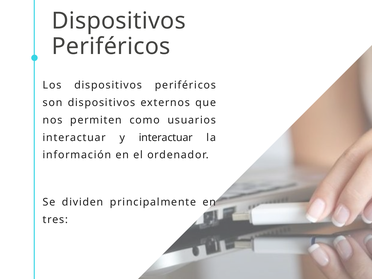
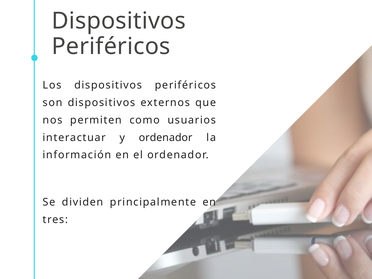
y interactuar: interactuar -> ordenador (166, 138)
